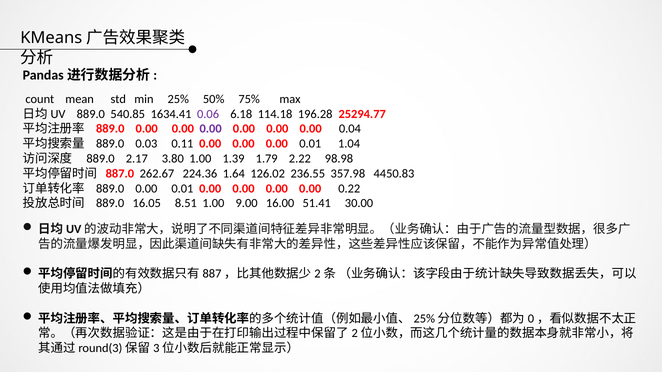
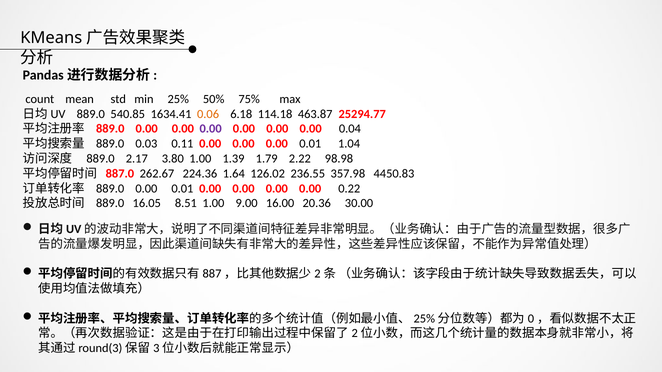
0.06 colour: purple -> orange (208, 114)
196.28: 196.28 -> 463.87 (315, 114)
51.41: 51.41 -> 20.36 (317, 203)
